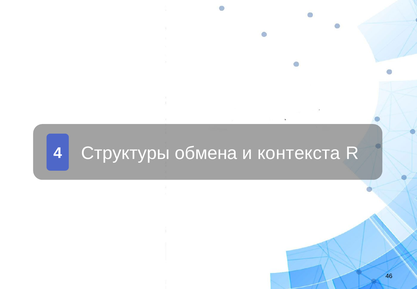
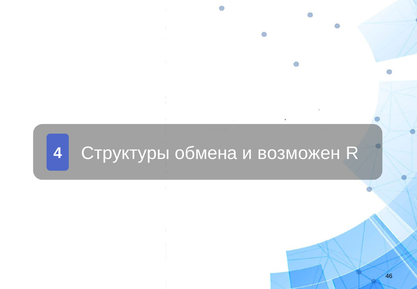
контекста: контекста -> возможен (299, 153)
